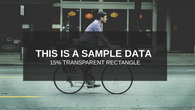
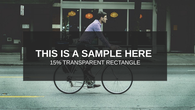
DATA: DATA -> HERE (138, 54)
